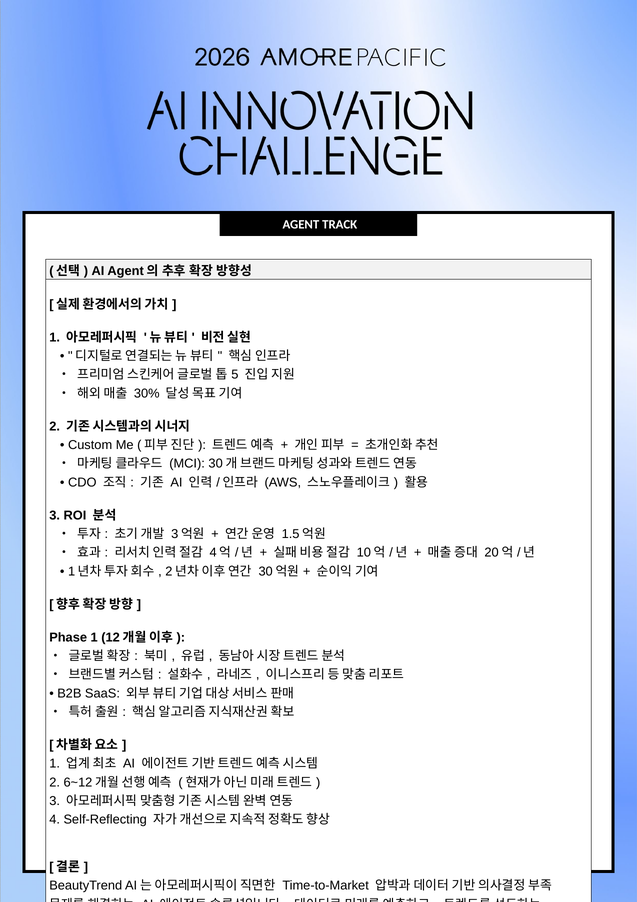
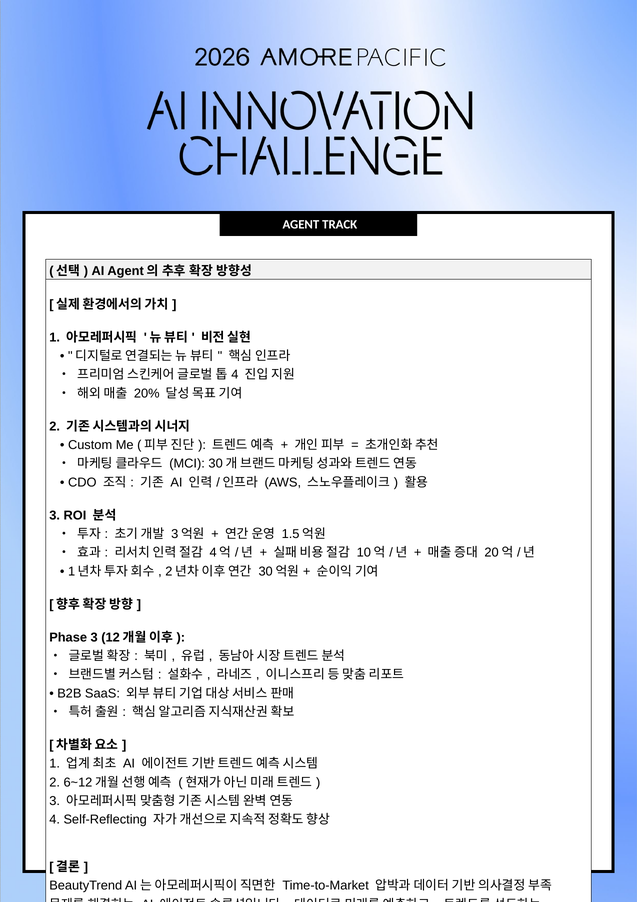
5: 5 -> 4 (235, 374)
30%: 30% -> 20% (147, 393)
Phase 1: 1 -> 3 (94, 637)
